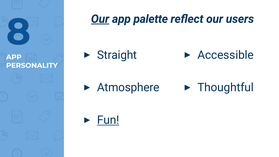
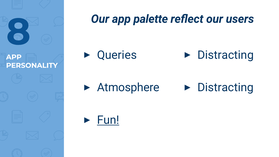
Our underline: present -> none (100, 19)
Straight: Straight -> Queries (117, 55)
Accessible: Accessible -> Distracting (226, 55)
Thoughtful: Thoughtful -> Distracting (226, 88)
